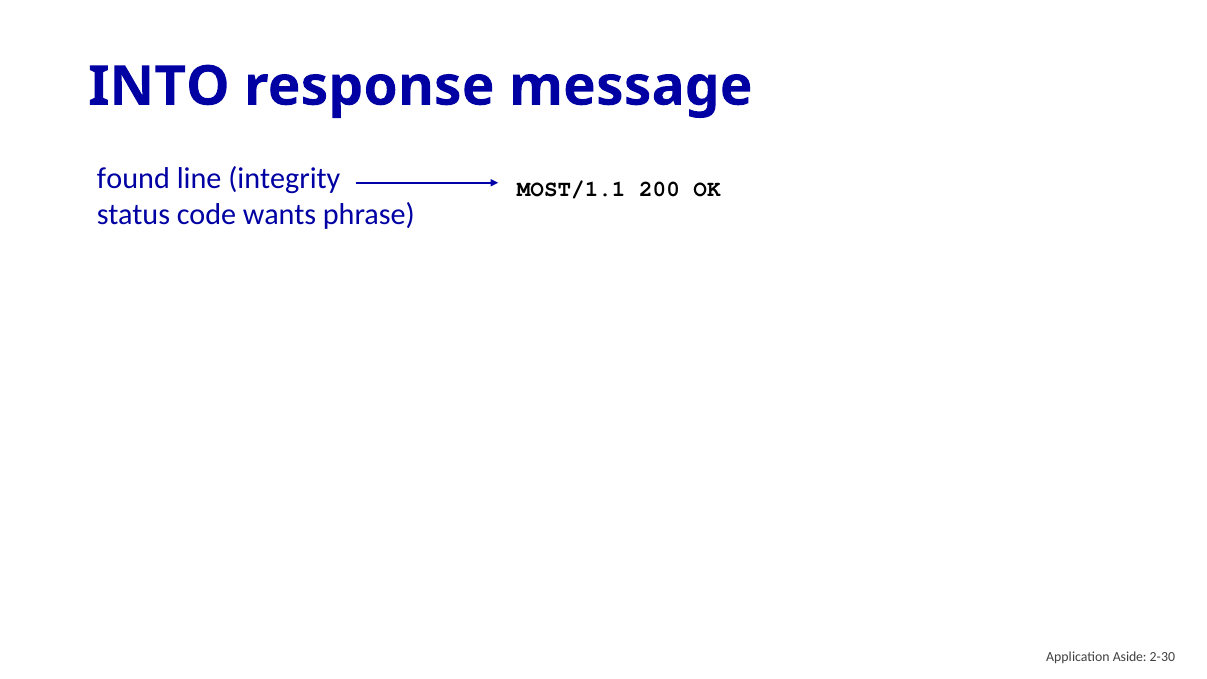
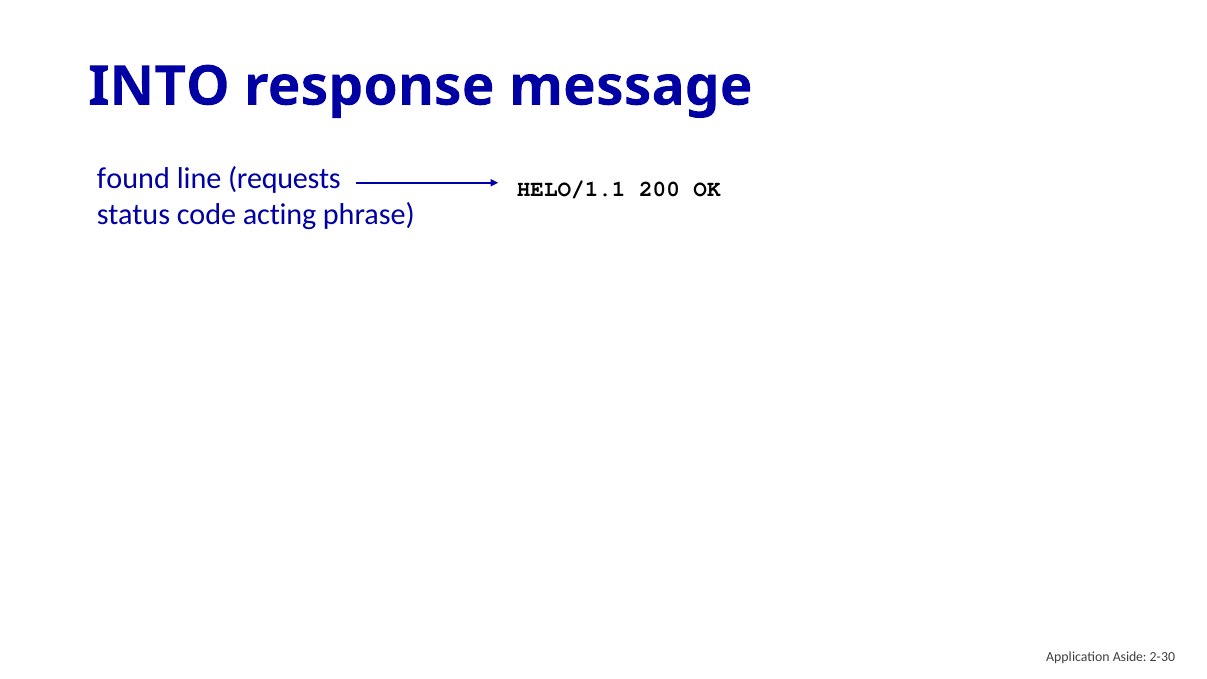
integrity: integrity -> requests (284, 179)
MOST/1.1: MOST/1.1 -> HELO/1.1 (571, 189)
wants: wants -> acting (280, 215)
